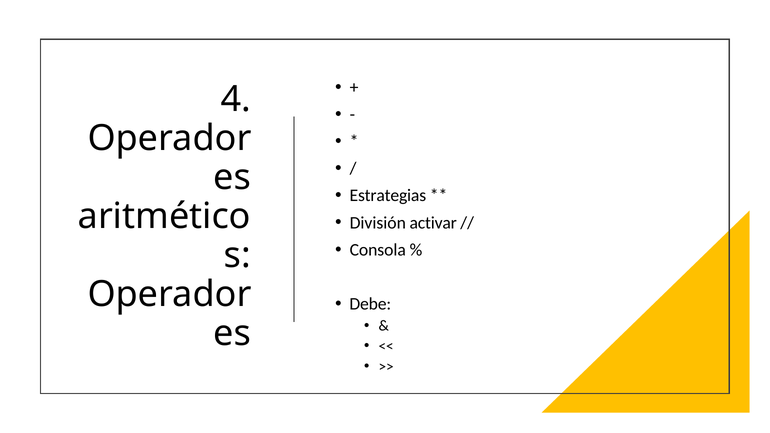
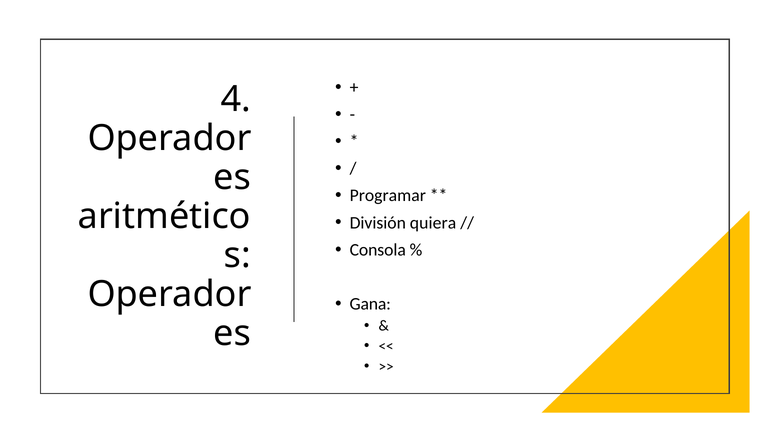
Estrategias: Estrategias -> Programar (388, 196)
activar: activar -> quiera (433, 223)
Debe: Debe -> Gana (370, 304)
